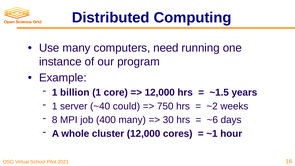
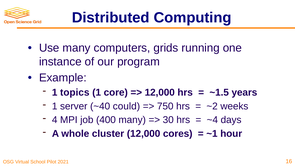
need: need -> grids (166, 48)
billion: billion -> topics (75, 92)
8: 8 -> 4 (55, 120)
~6: ~6 -> ~4 (212, 120)
